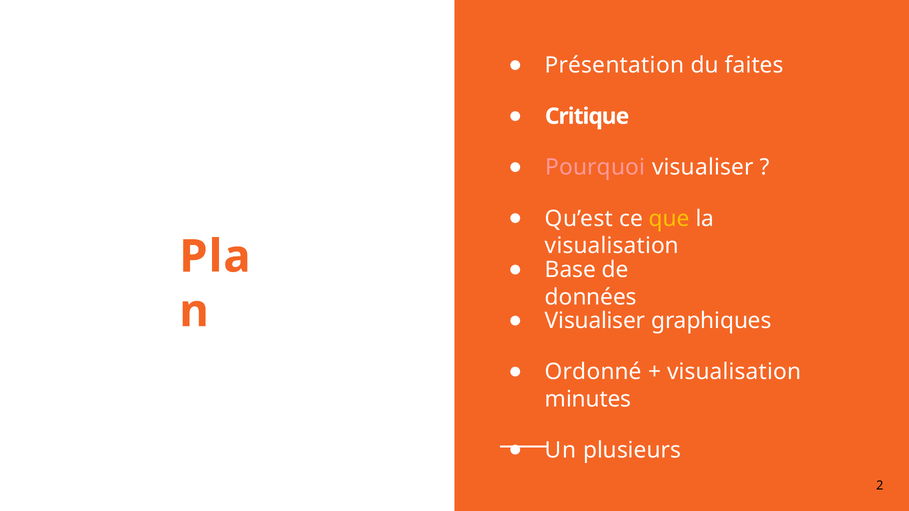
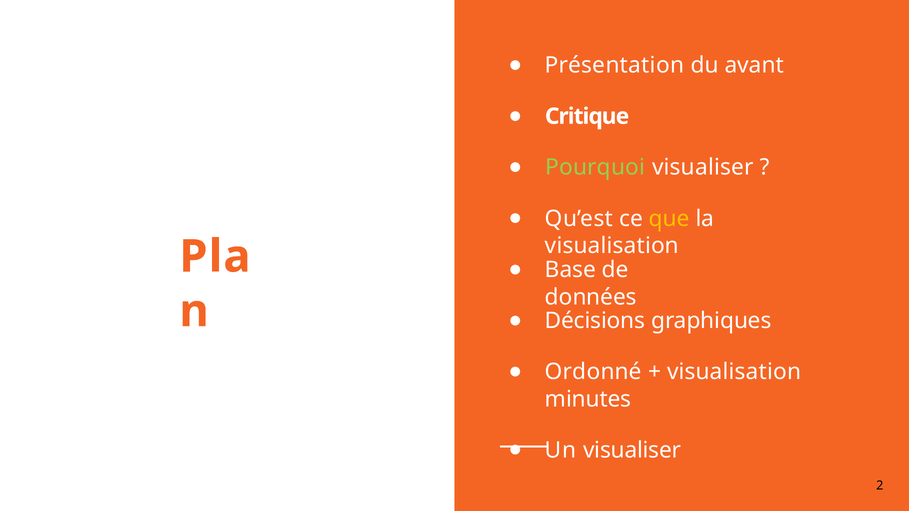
faites: faites -> avant (754, 65)
Pourquoi colour: pink -> light green (595, 168)
Visualiser: Visualiser -> Décisions (595, 321)
Un plusieurs: plusieurs -> visualiser (632, 451)
